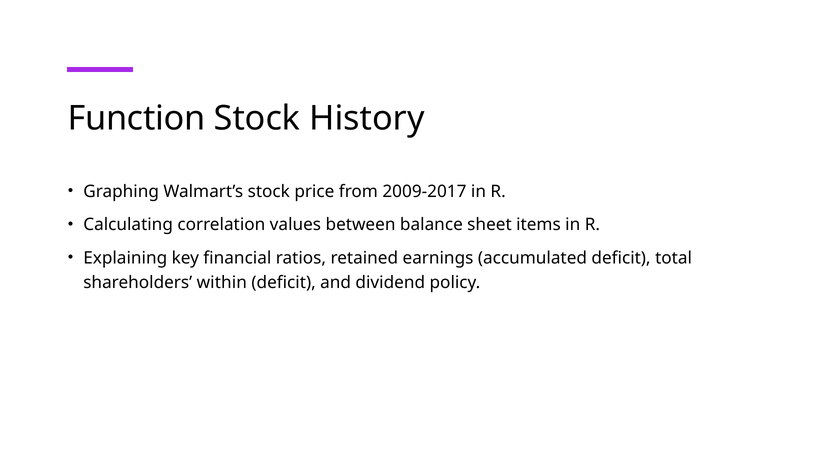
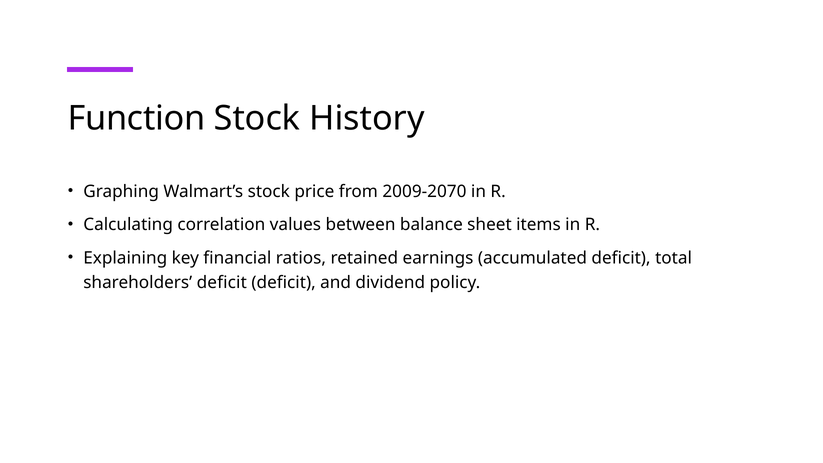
2009-2017: 2009-2017 -> 2009-2070 (424, 191)
shareholders within: within -> deficit (222, 283)
